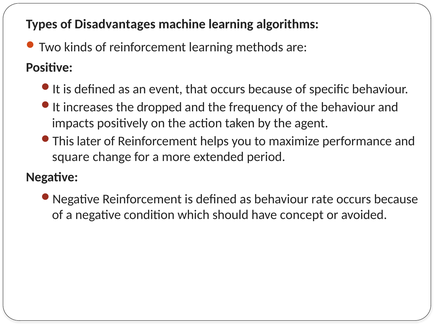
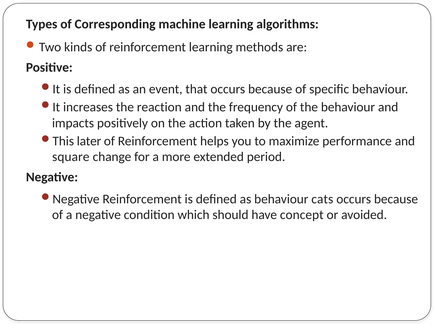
Disadvantages: Disadvantages -> Corresponding (115, 24)
dropped: dropped -> reaction (159, 107)
rate: rate -> cats (322, 199)
